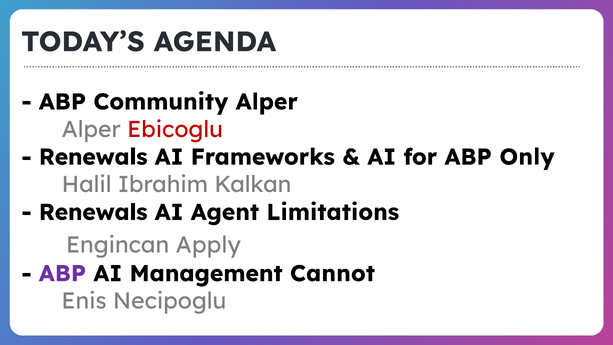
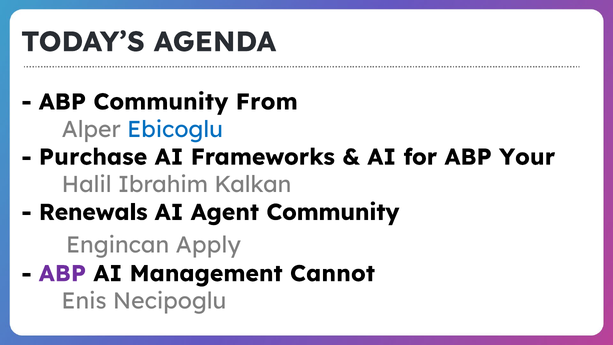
Community Alper: Alper -> From (267, 102)
Ebicoglu colour: red -> blue (175, 129)
Renewals: Renewals -> Purchase (93, 157)
Only: Only -> Your (527, 157)
Agent Limitations: Limitations -> Community (333, 212)
